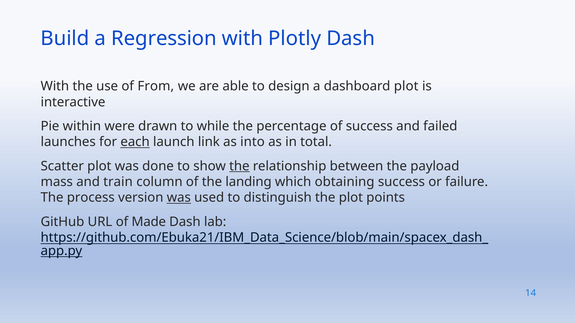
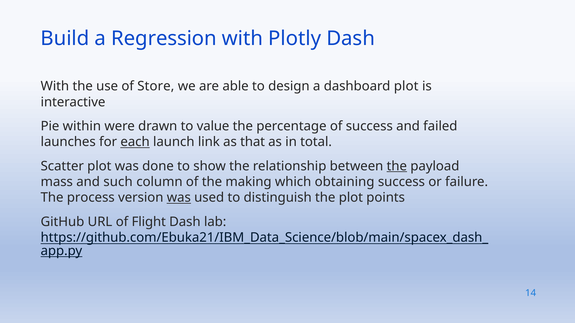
From: From -> Store (156, 86)
while: while -> value (213, 126)
into: into -> that (253, 142)
the underline: present -> none (239, 166)
the underline: none -> present (397, 166)
train: train -> such (118, 182)
landing: landing -> making (249, 182)
Made: Made -> Flight (149, 222)
